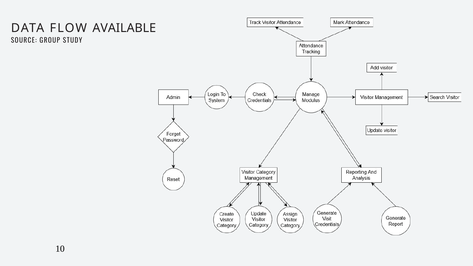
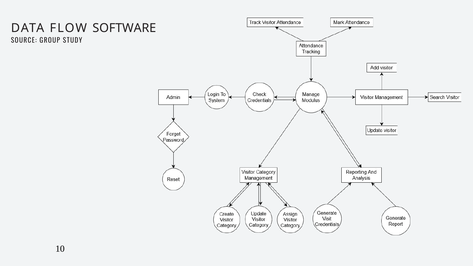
AVAILABLE: AVAILABLE -> SOFTWARE (124, 28)
